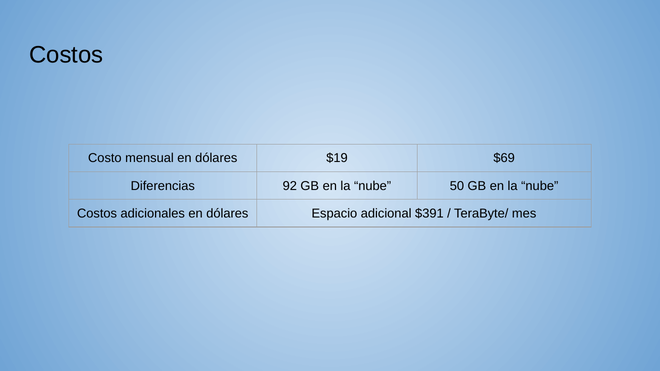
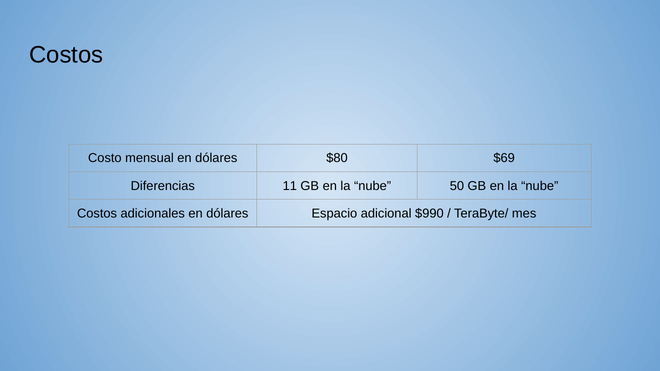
$19: $19 -> $80 (337, 158)
92: 92 -> 11 (290, 186)
$391: $391 -> $990 (429, 214)
